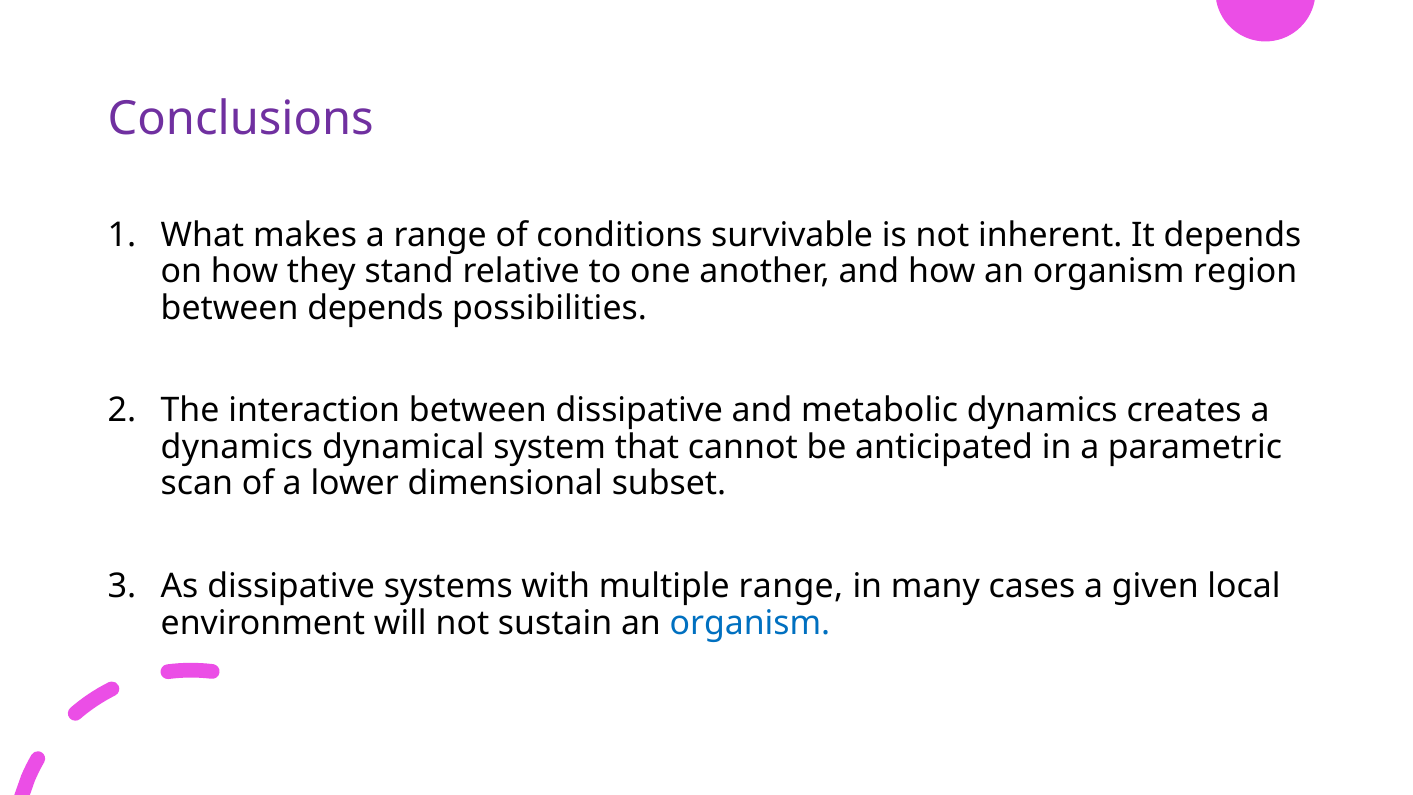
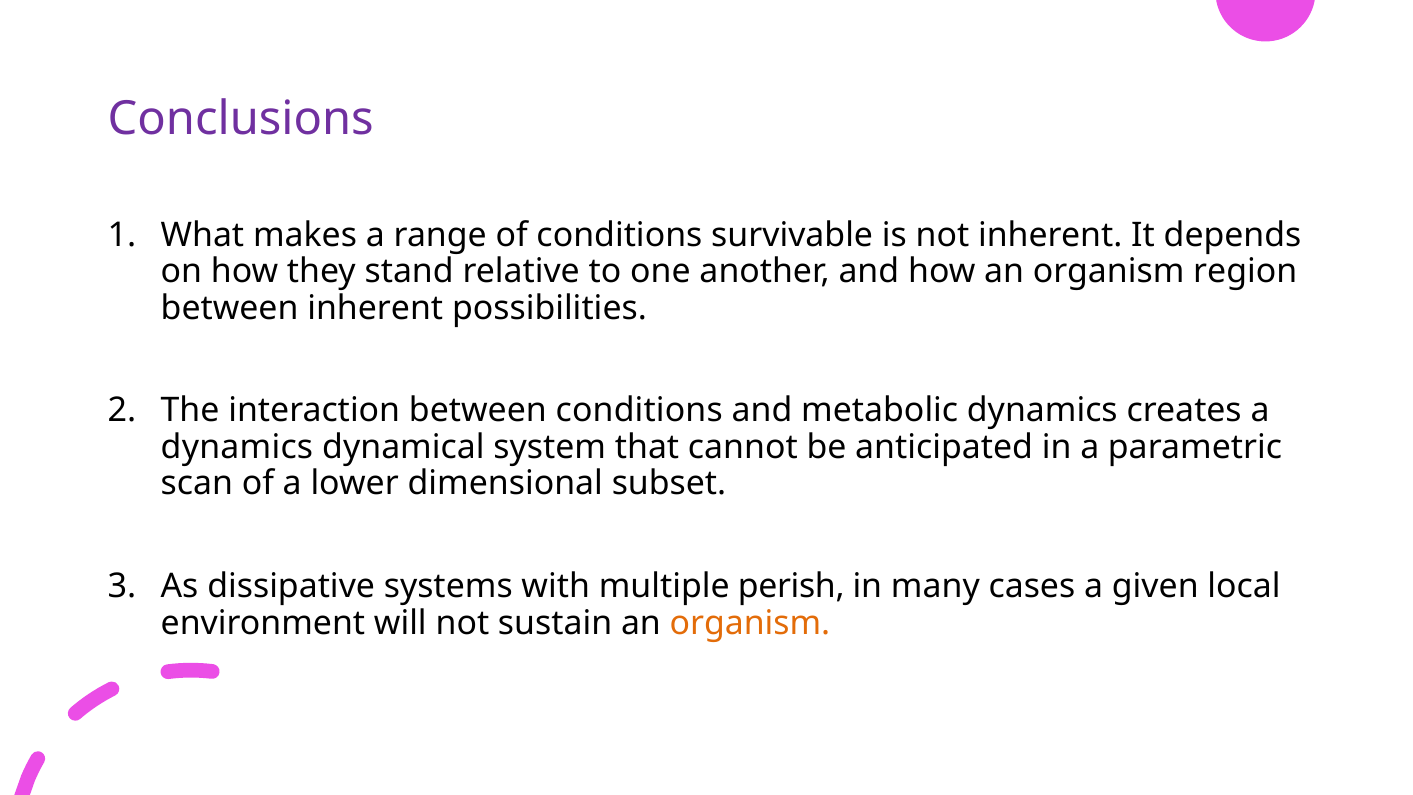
between depends: depends -> inherent (375, 308)
between dissipative: dissipative -> conditions (639, 411)
multiple range: range -> perish (791, 586)
organism colour: blue -> orange (750, 623)
